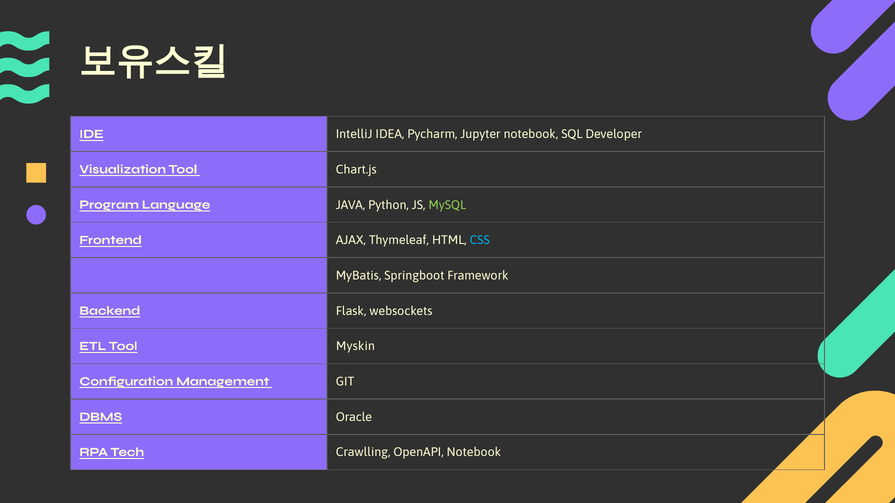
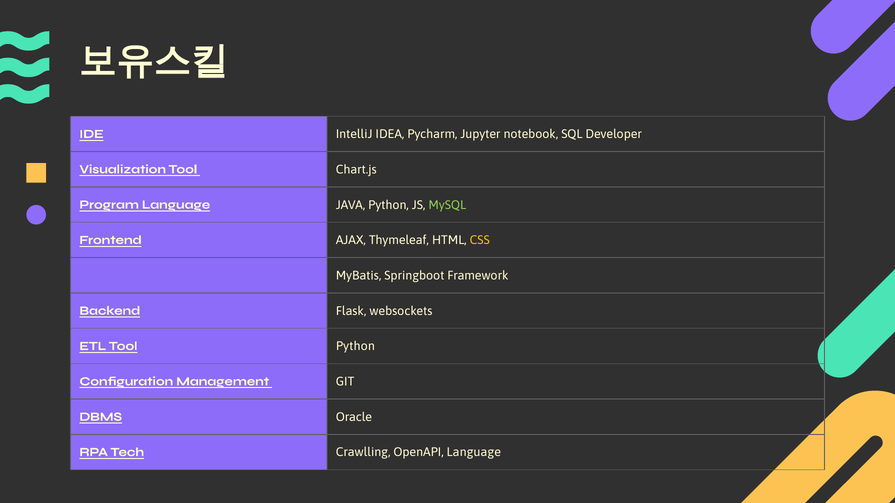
CSS colour: light blue -> yellow (480, 241)
Tool Myskin: Myskin -> Python (355, 347)
OpenAPI Notebook: Notebook -> Language (474, 453)
